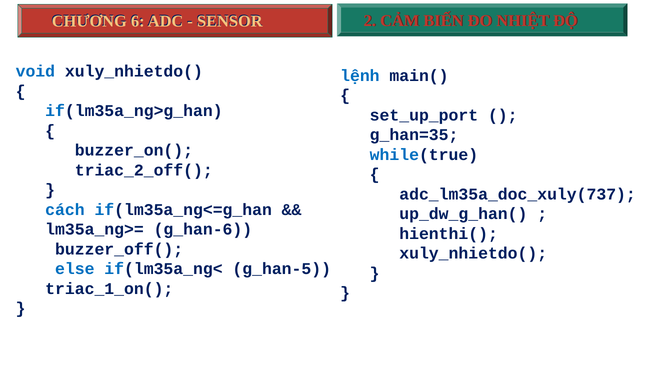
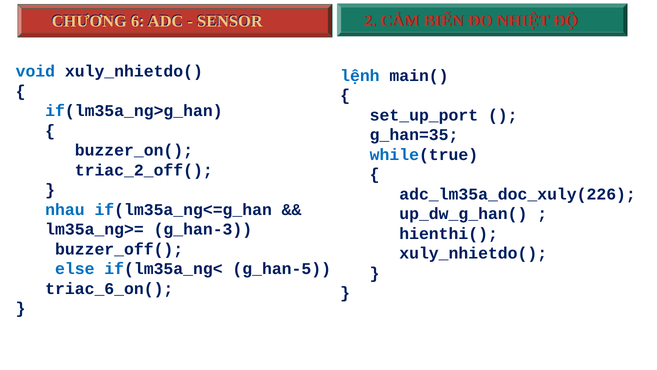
adc_lm35a_doc_xuly(737: adc_lm35a_doc_xuly(737 -> adc_lm35a_doc_xuly(226 (518, 194)
cách: cách -> nhau (65, 209)
g_han-6: g_han-6 -> g_han-3 (203, 229)
triac_1_on(: triac_1_on( -> triac_6_on( (109, 288)
